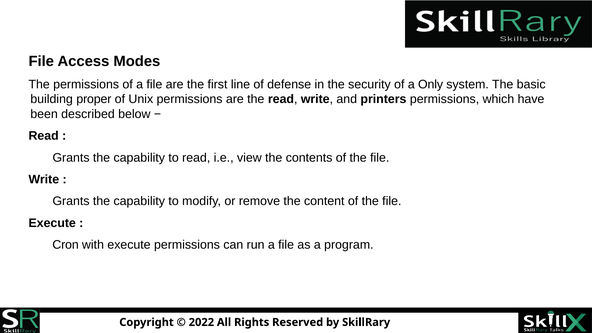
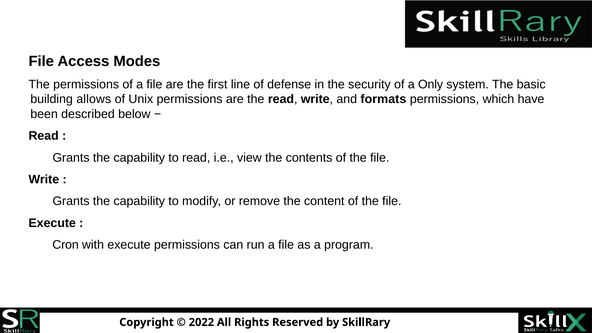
proper: proper -> allows (94, 99)
printers: printers -> formats (383, 99)
